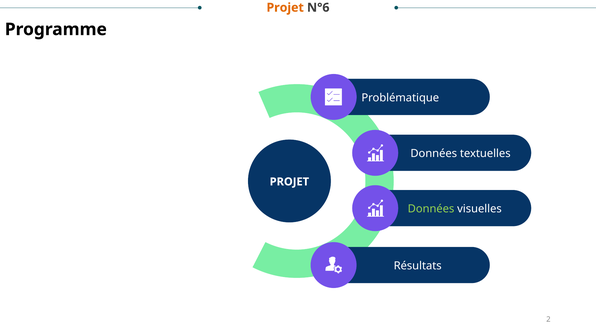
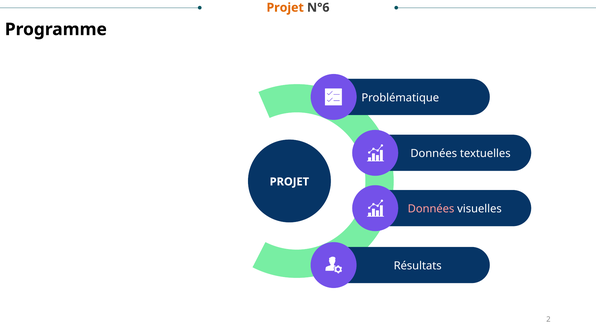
Données colour: light green -> pink (431, 209)
